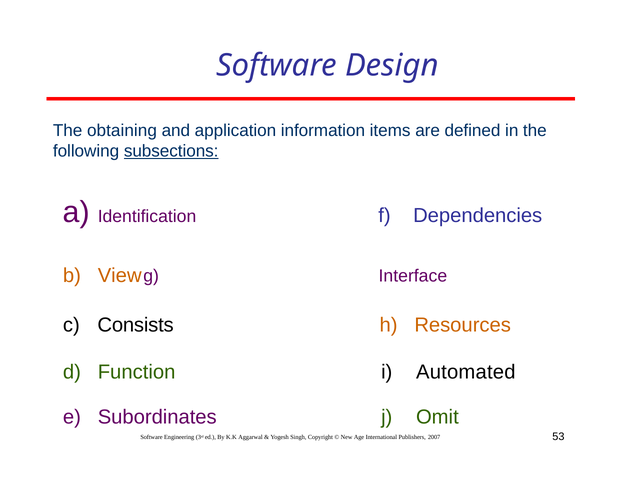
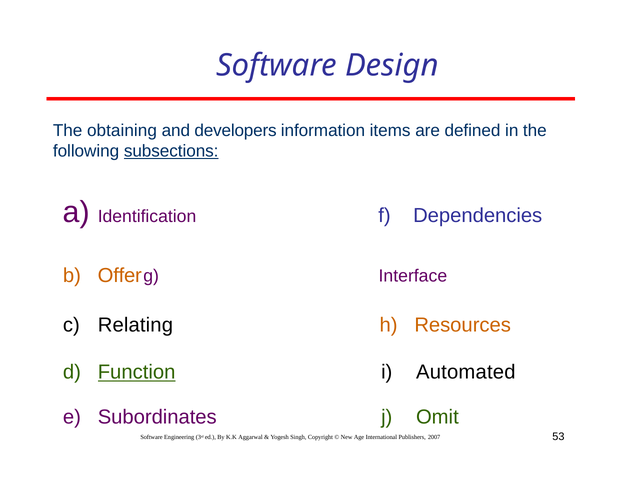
application: application -> developers (236, 131)
View: View -> Offer (120, 275)
Consists: Consists -> Relating (135, 325)
Function underline: none -> present (137, 372)
